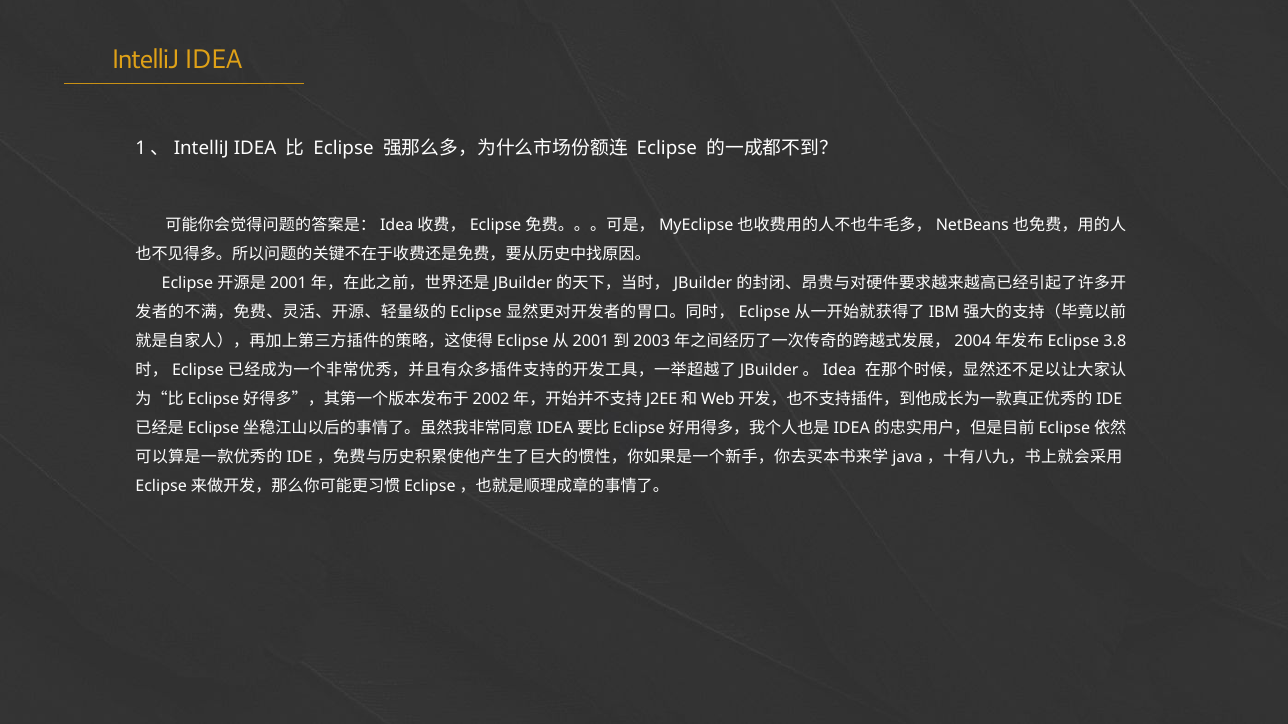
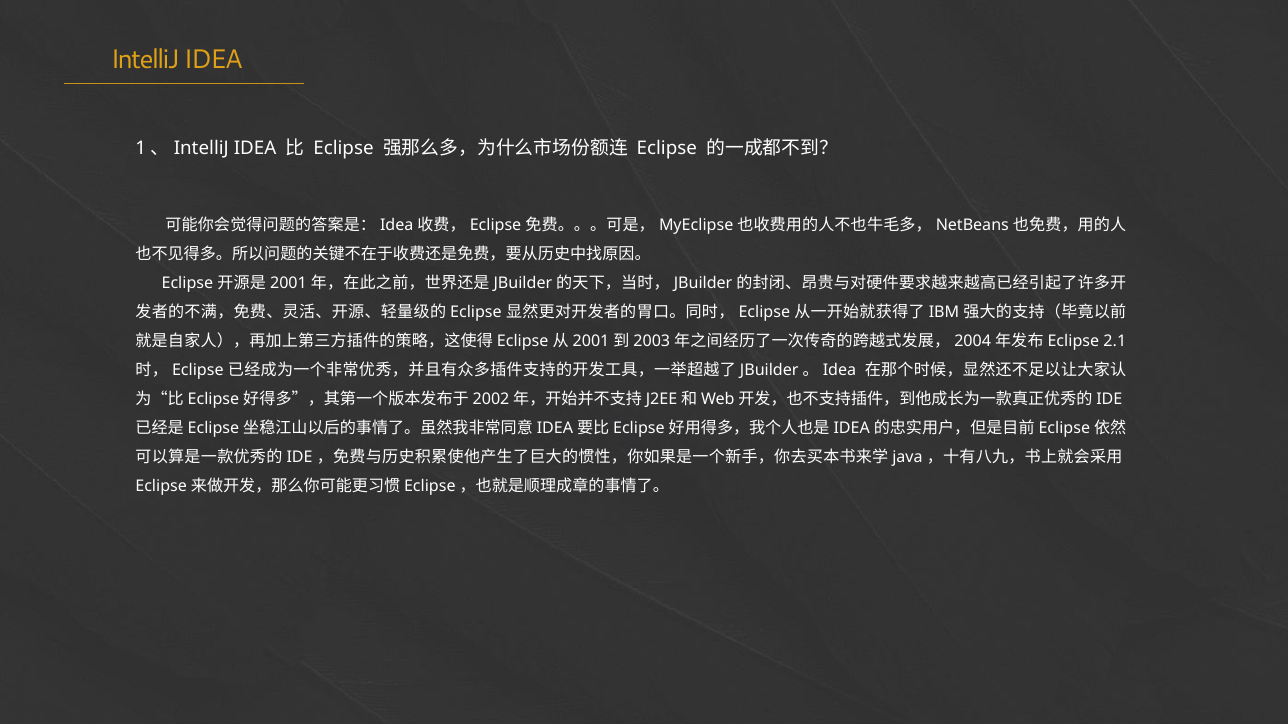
3.8: 3.8 -> 2.1 (1115, 341)
